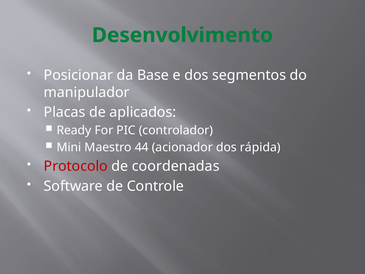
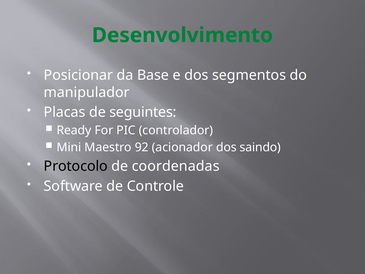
aplicados: aplicados -> seguintes (143, 112)
44: 44 -> 92 (142, 147)
rápida: rápida -> saindo (260, 147)
Protocolo colour: red -> black (76, 166)
